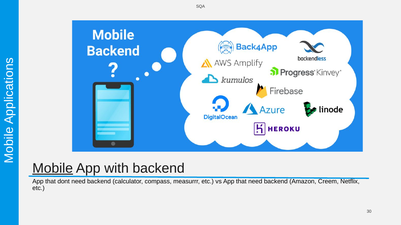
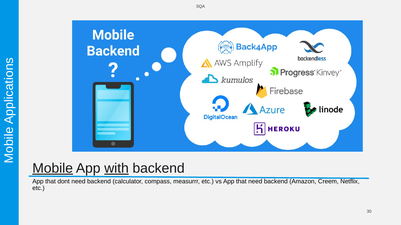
with underline: none -> present (117, 169)
